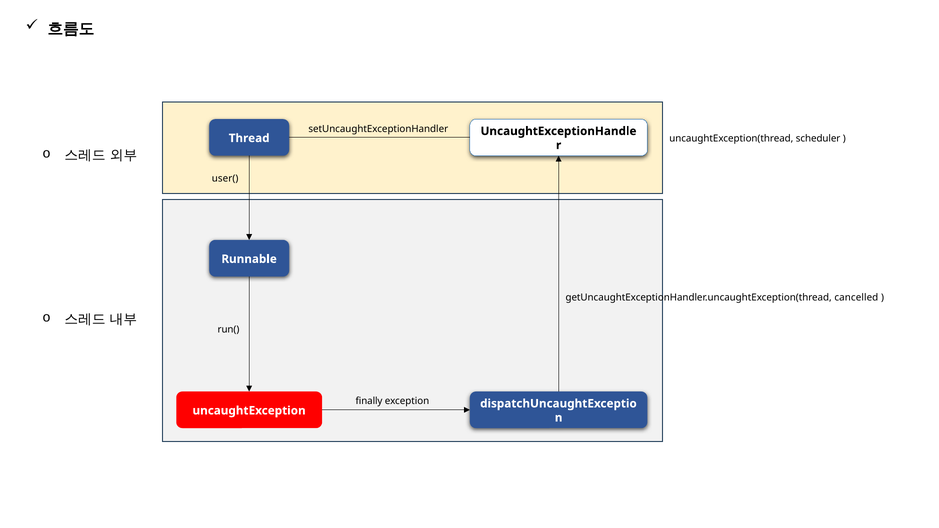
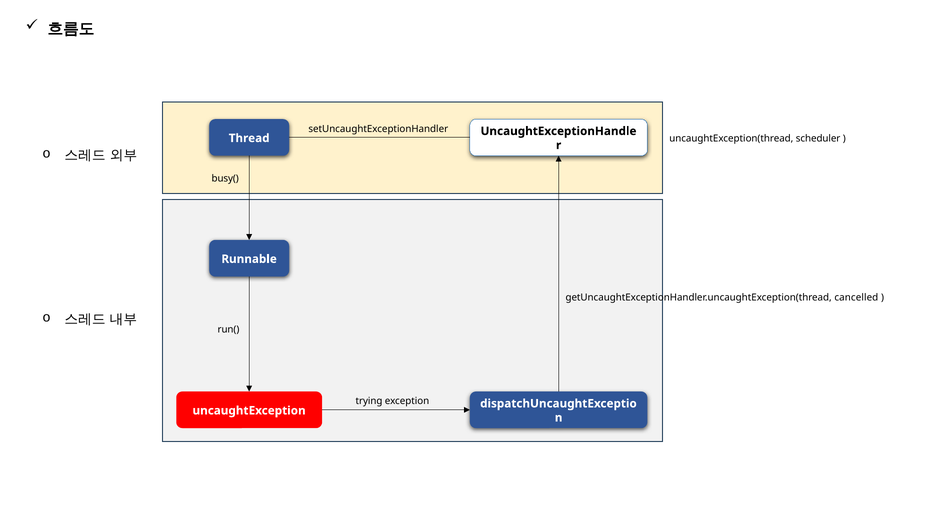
user(: user( -> busy( (225, 179)
finally: finally -> trying (369, 401)
